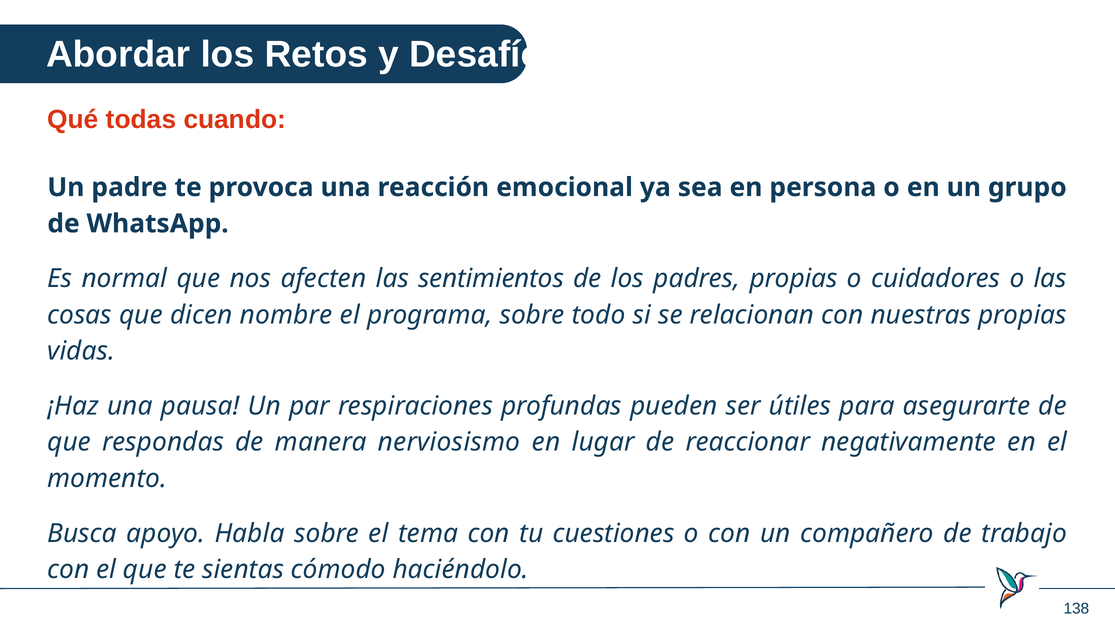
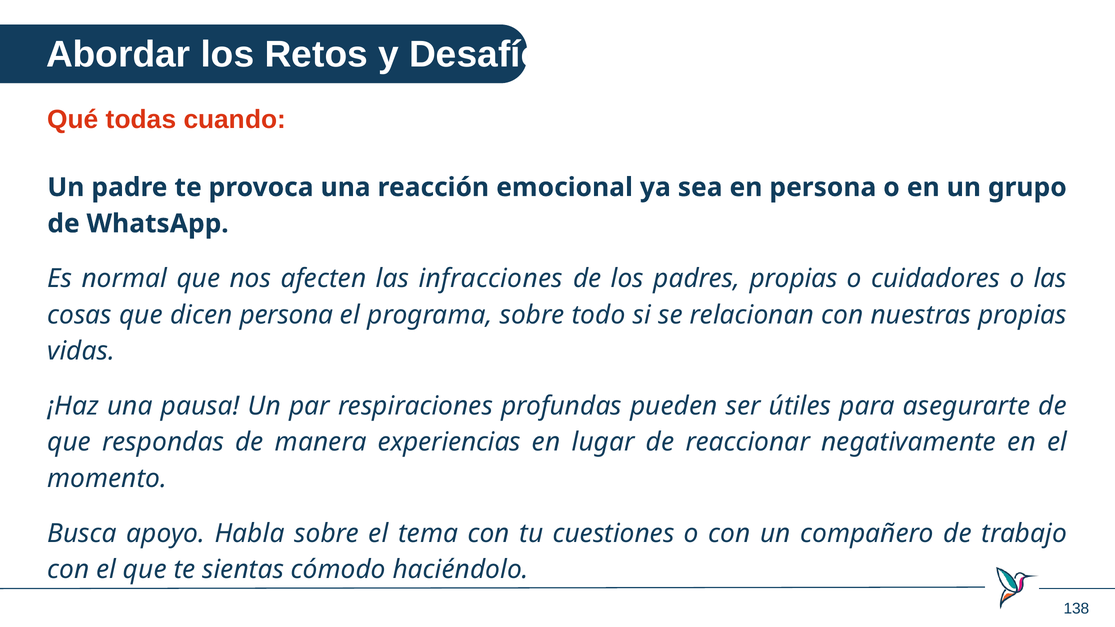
sentimientos: sentimientos -> infracciones (491, 279)
dicen nombre: nombre -> persona (286, 315)
nerviosismo: nerviosismo -> experiencias (449, 442)
